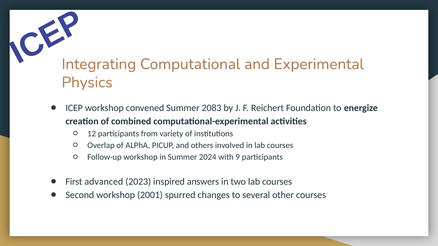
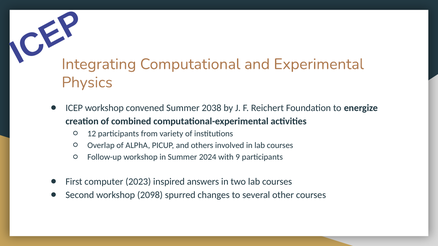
2083: 2083 -> 2038 (212, 108)
advanced: advanced -> computer (104, 182)
2001: 2001 -> 2098 (150, 195)
